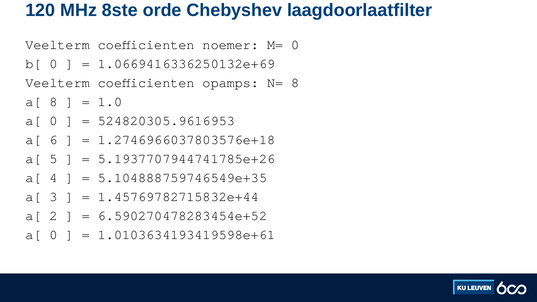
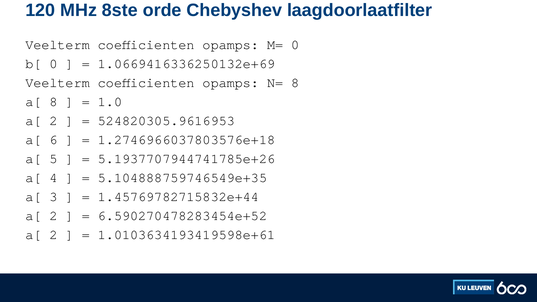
noemer: noemer -> opamps (231, 45)
0: 0 -> 2 (54, 121)
0: 0 -> 2 (54, 235)
